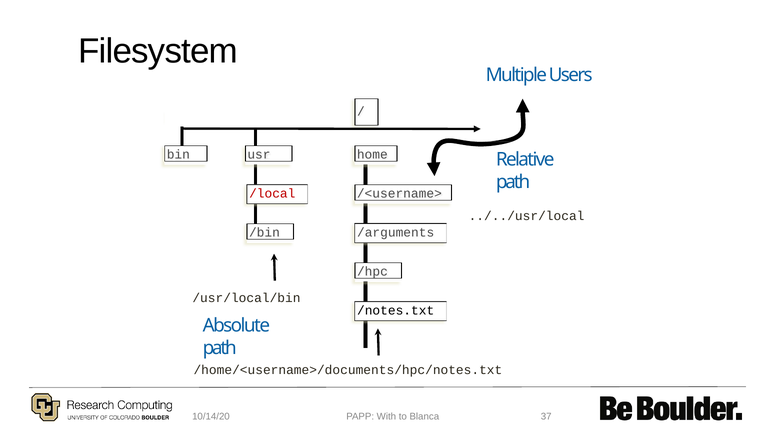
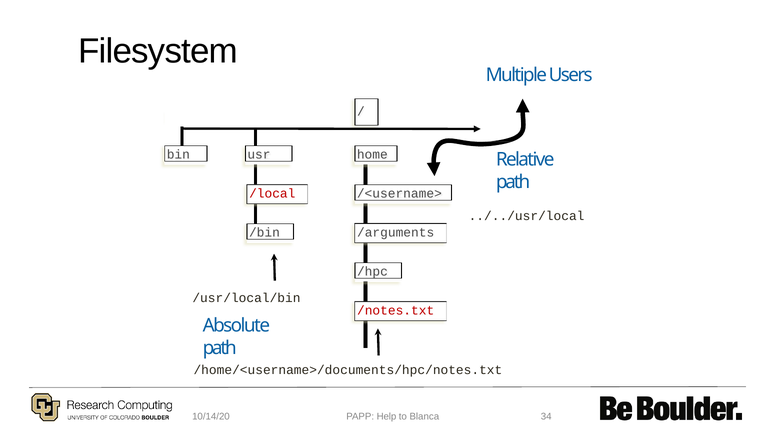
/notes.txt colour: black -> red (396, 310)
With: With -> Help (386, 416)
37: 37 -> 34 (546, 416)
